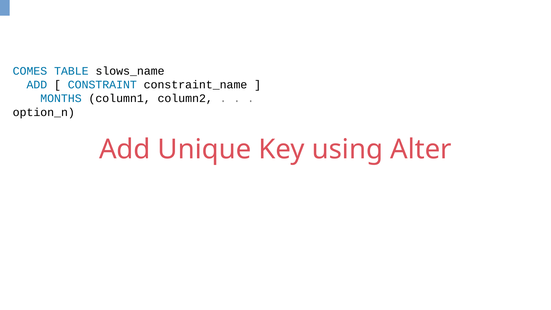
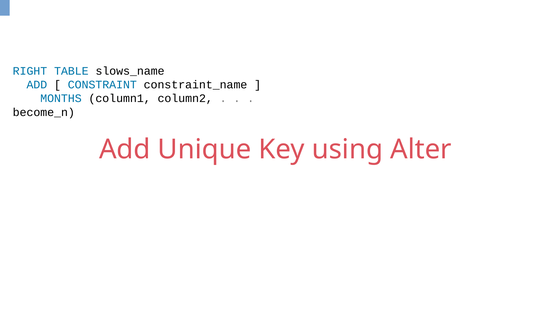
COMES: COMES -> RIGHT (30, 71)
option_n: option_n -> become_n (44, 112)
